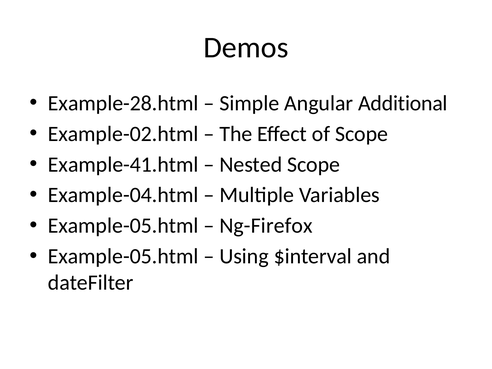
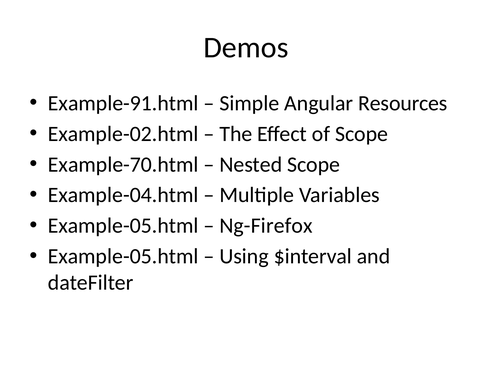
Example-28.html: Example-28.html -> Example-91.html (123, 103)
Additional: Additional -> Resources (403, 103)
Example-41.html: Example-41.html -> Example-70.html (123, 164)
